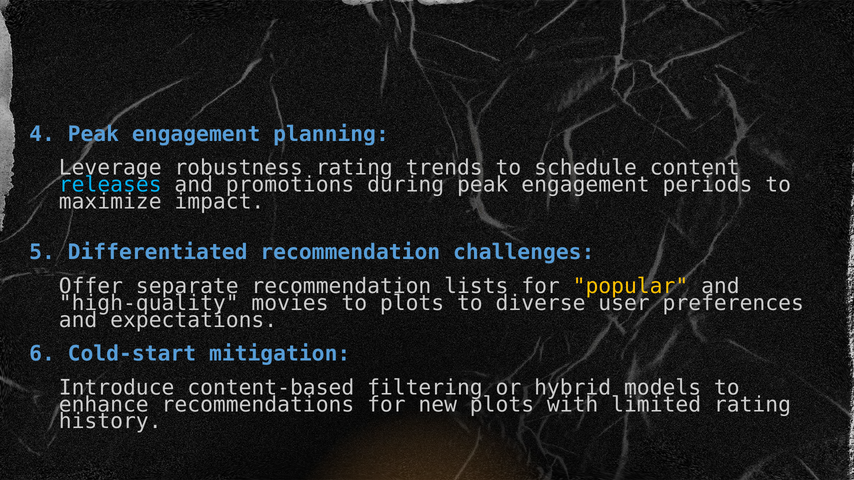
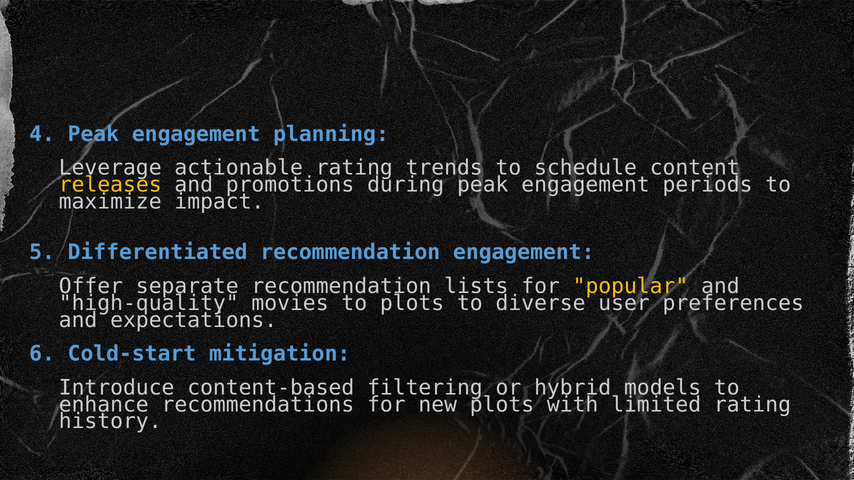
robustness: robustness -> actionable (239, 168)
releases colour: light blue -> yellow (110, 185)
recommendation challenges: challenges -> engagement (524, 253)
